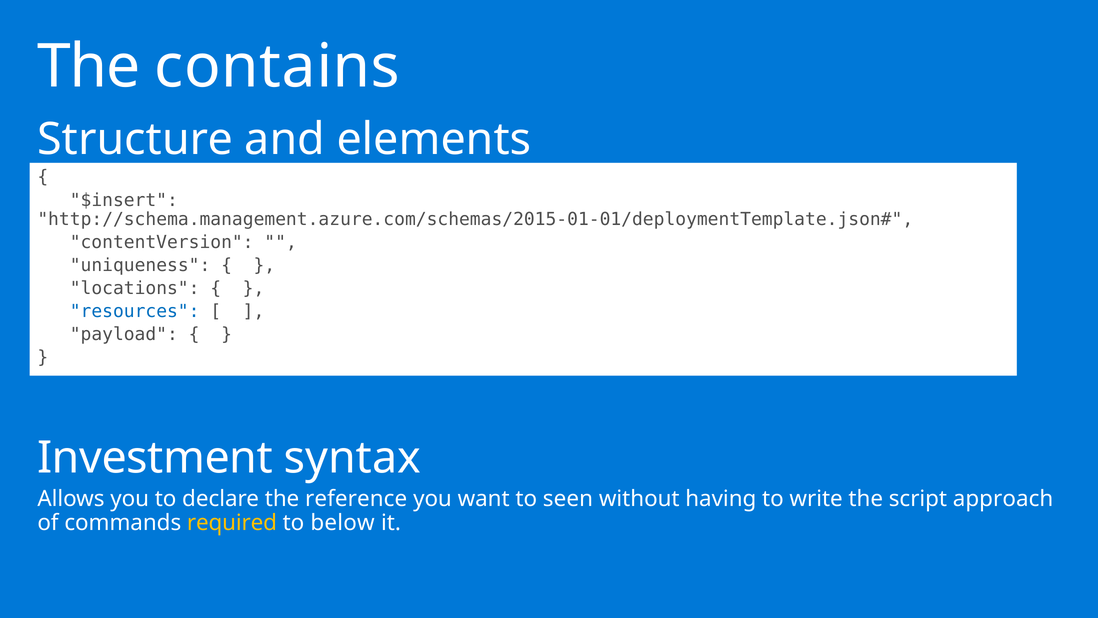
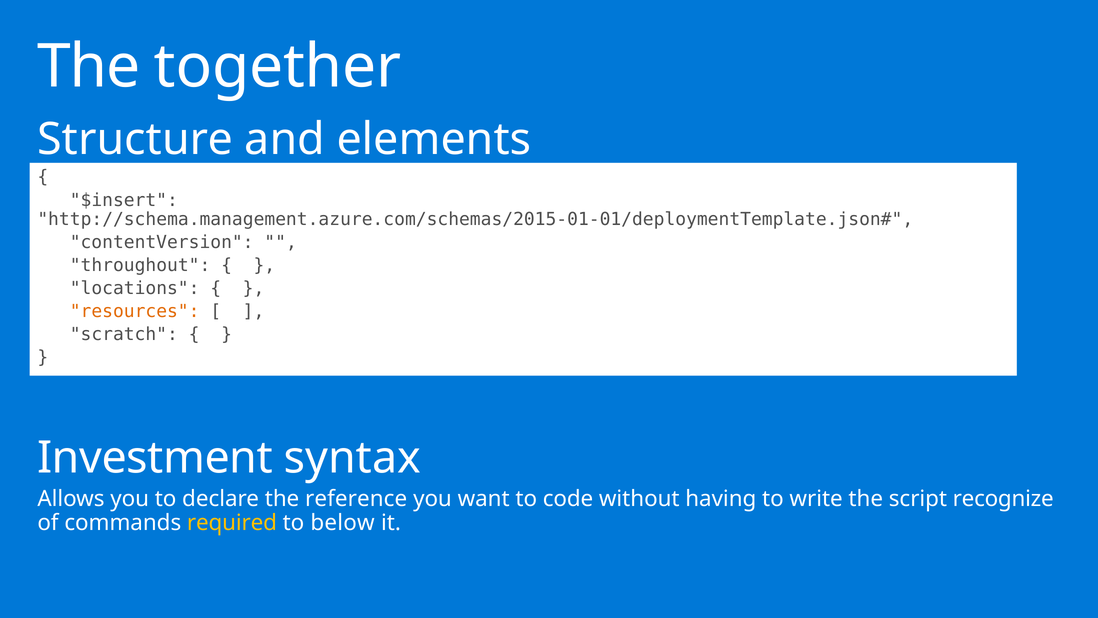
contains: contains -> together (278, 67)
uniqueness: uniqueness -> throughout (140, 265)
resources colour: blue -> orange (135, 311)
payload: payload -> scratch (124, 334)
seen: seen -> code (568, 498)
approach: approach -> recognize (1003, 498)
